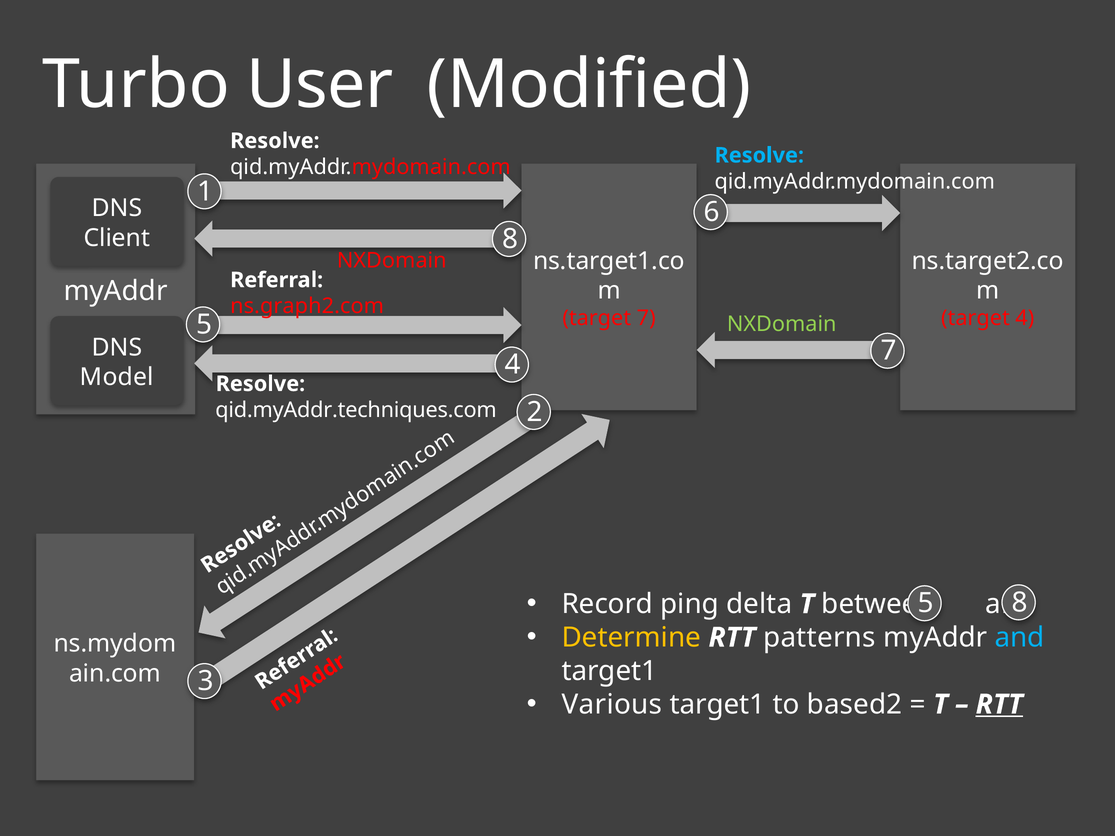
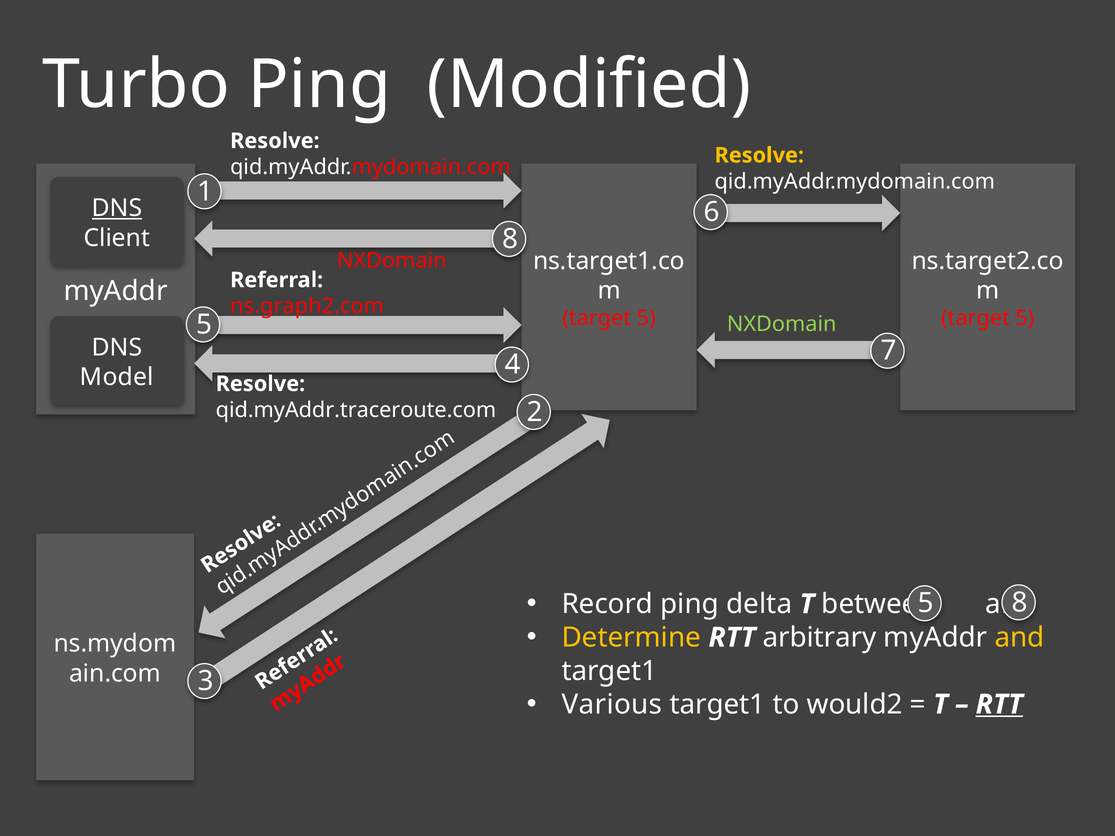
Turbo User: User -> Ping (319, 85)
Resolve colour: light blue -> yellow (759, 155)
DNS underline: none -> present (117, 208)
7: 7 -> 5 (646, 318)
4: 4 -> 5 (1025, 318)
qid.myAddr.techniques.com: qid.myAddr.techniques.com -> qid.myAddr.traceroute.com (356, 410)
patterns: patterns -> arbitrary (820, 638)
and colour: light blue -> yellow (1020, 638)
based2: based2 -> would2 (855, 705)
